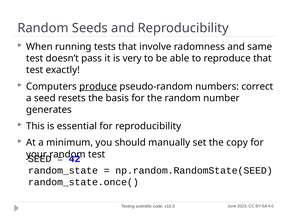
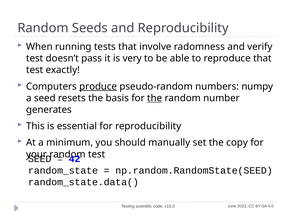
same: same -> verify (260, 47)
correct: correct -> numpy (257, 87)
the underline: none -> present (155, 98)
random_state.once(: random_state.once( -> random_state.data( (83, 182)
